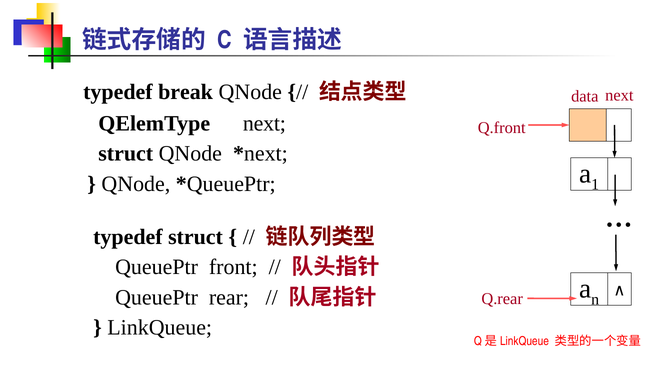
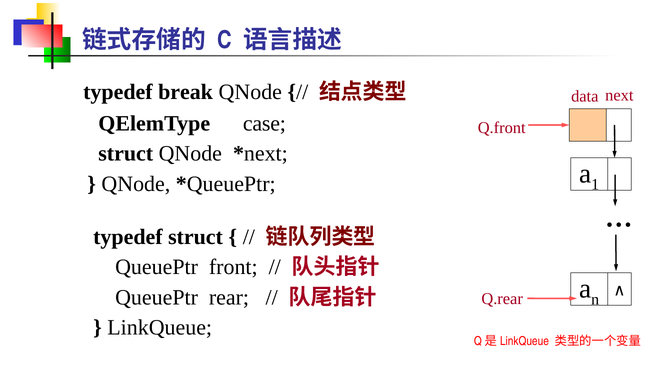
QElemType next: next -> case (264, 123)
